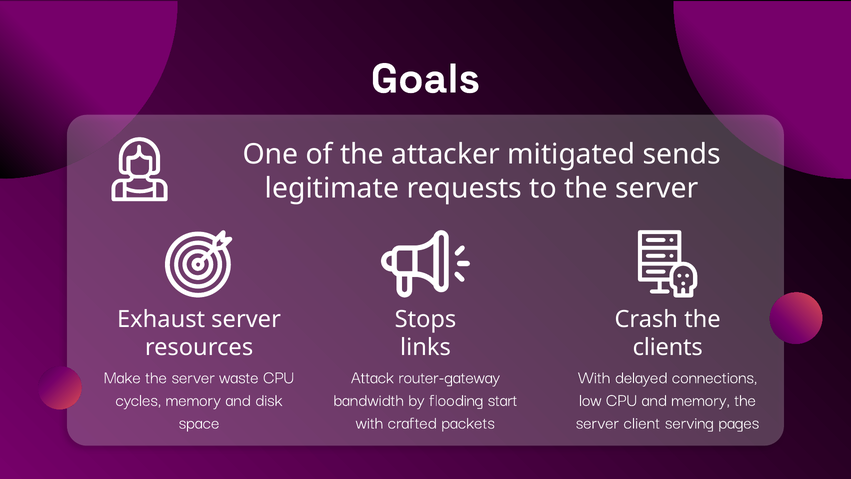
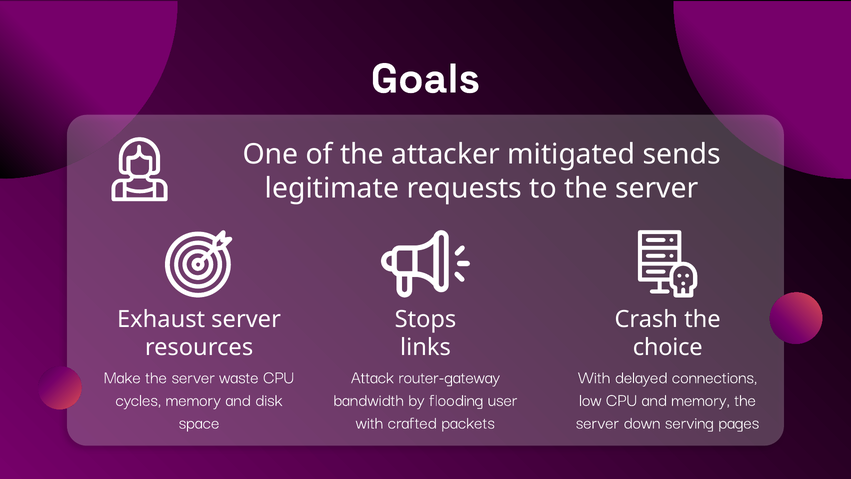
clients: clients -> choice (668, 347)
start: start -> user (503, 399)
client: client -> down (642, 422)
